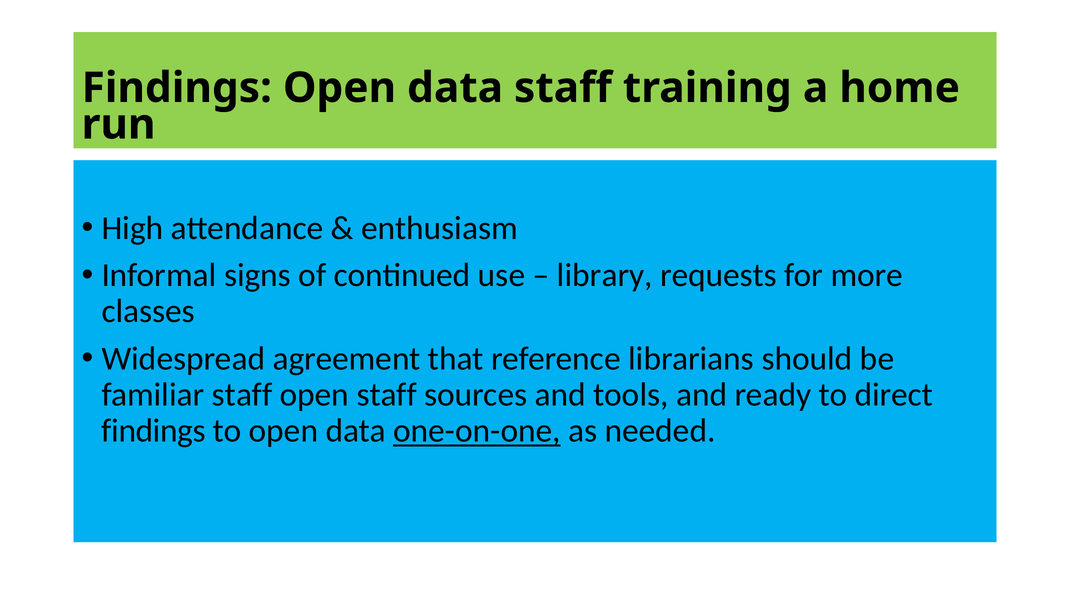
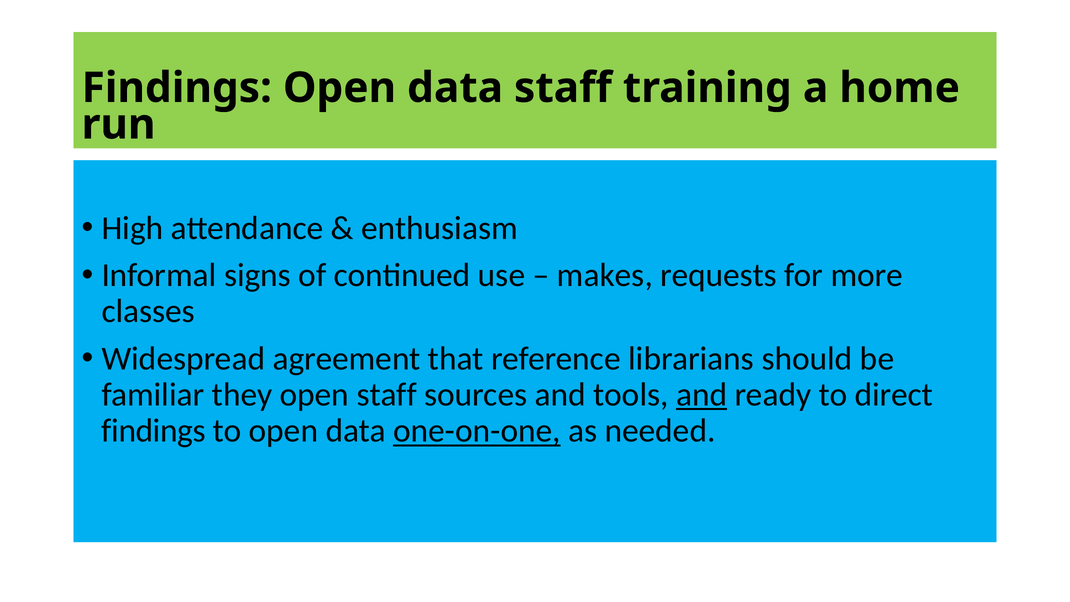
library: library -> makes (605, 275)
familiar staff: staff -> they (242, 395)
and underline: none -> present (702, 395)
